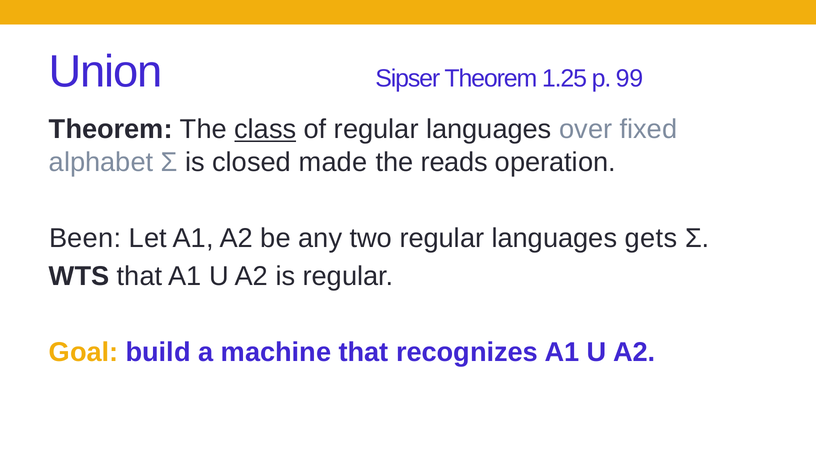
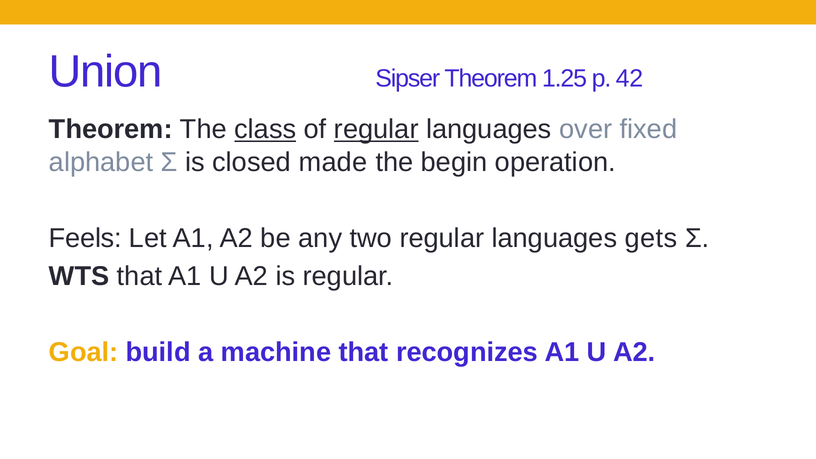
99: 99 -> 42 (629, 79)
regular underline: none -> present (376, 129)
reads: reads -> begin (454, 162)
Been: Been -> Feels (85, 238)
